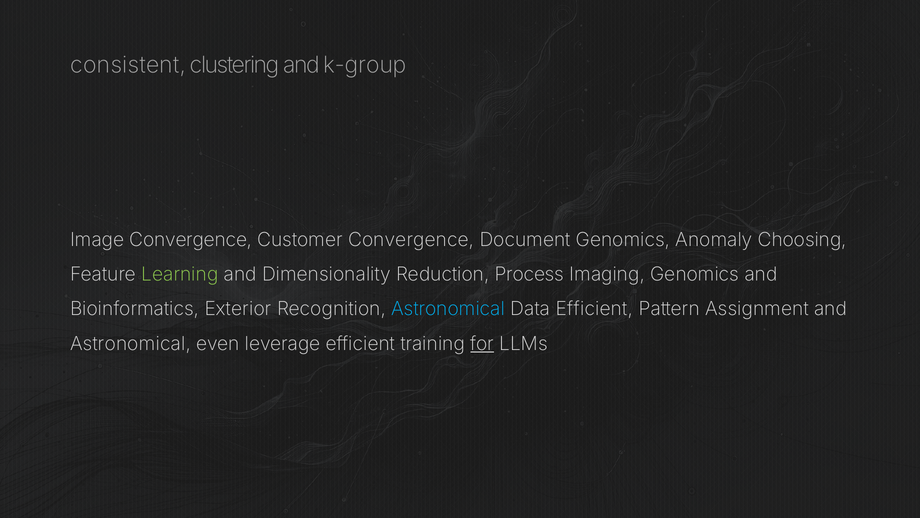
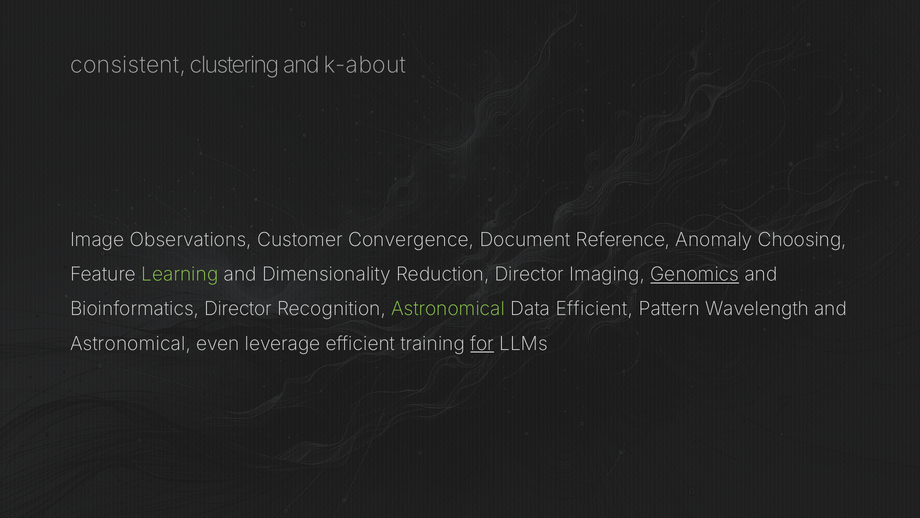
k-group: k-group -> k-about (365, 65)
Image Convergence: Convergence -> Observations (191, 240)
Document Genomics: Genomics -> Reference (623, 240)
Reduction Process: Process -> Director (529, 274)
Genomics underline: none -> present (695, 274)
Bioinformatics Exterior: Exterior -> Director (238, 309)
Astronomical colour: light blue -> light green (448, 309)
Assignment: Assignment -> Wavelength (757, 309)
